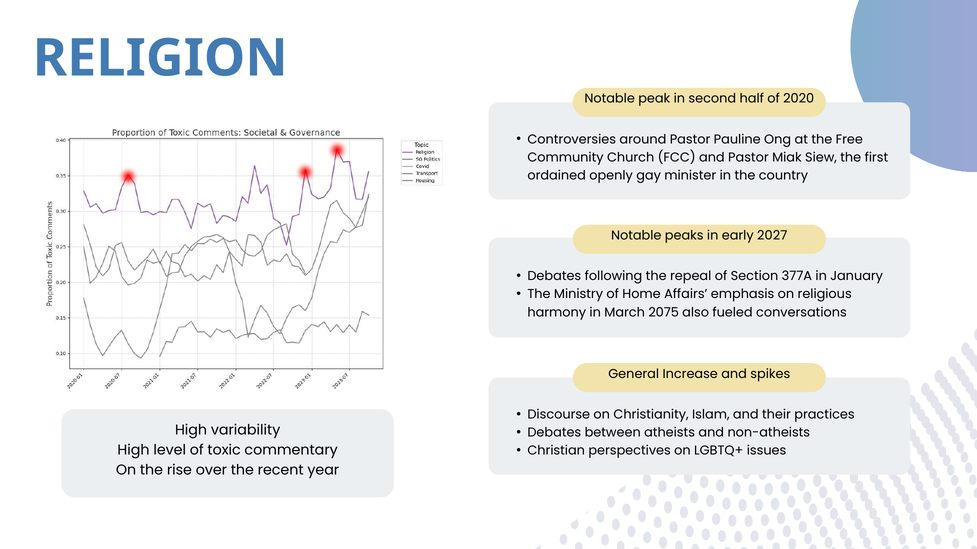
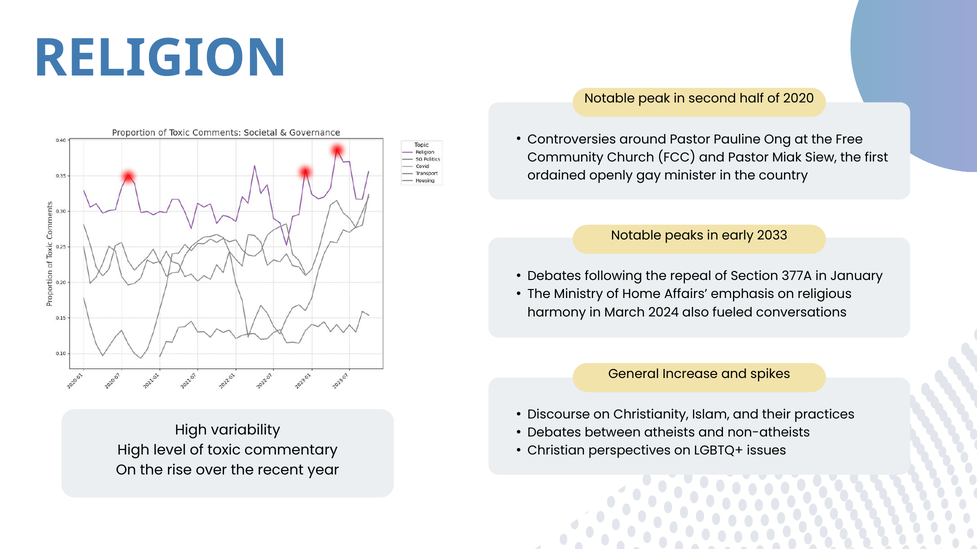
2027: 2027 -> 2033 (772, 236)
2075: 2075 -> 2024 (664, 313)
